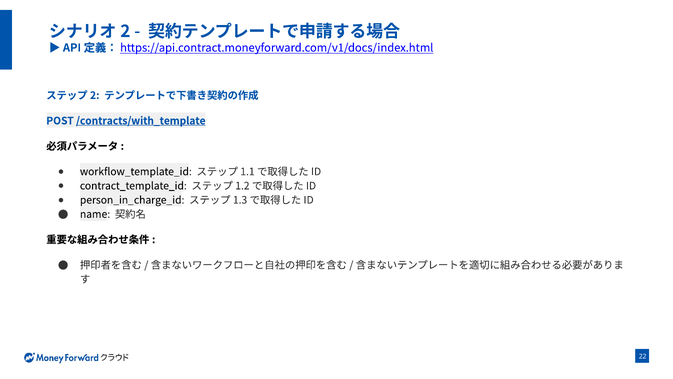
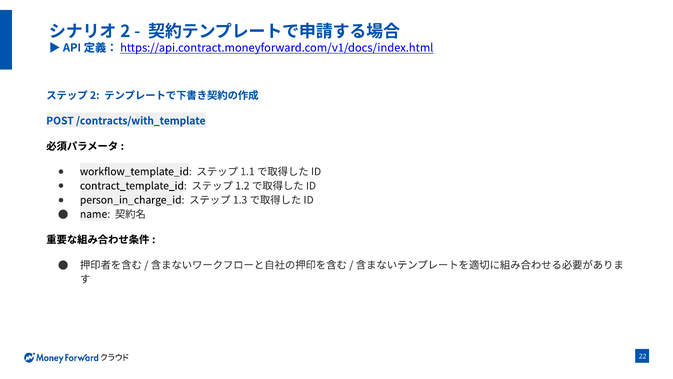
/contracts/with_template underline: present -> none (141, 121)
